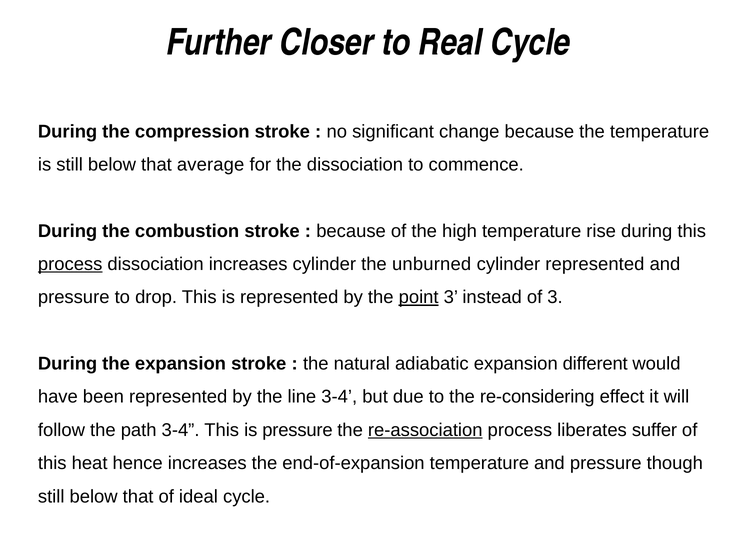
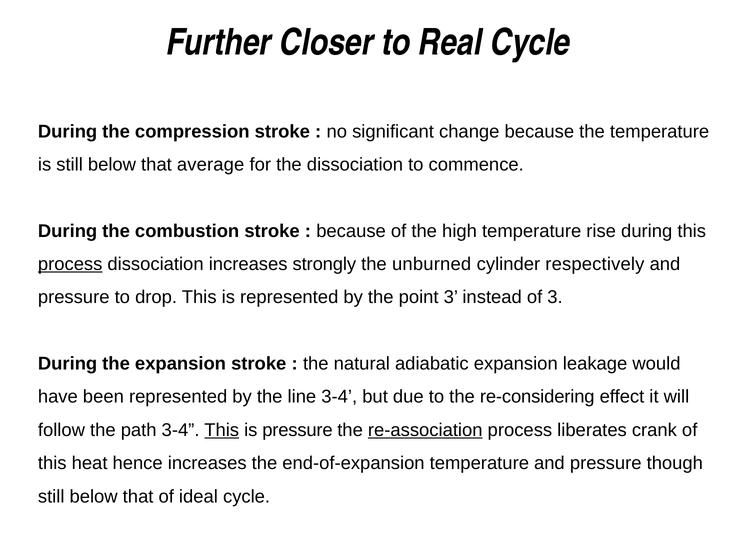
increases cylinder: cylinder -> strongly (324, 264)
cylinder represented: represented -> respectively (595, 264)
point underline: present -> none (419, 297)
different: different -> leakage (595, 364)
This underline: none -> present (222, 430)
suffer: suffer -> crank (654, 430)
